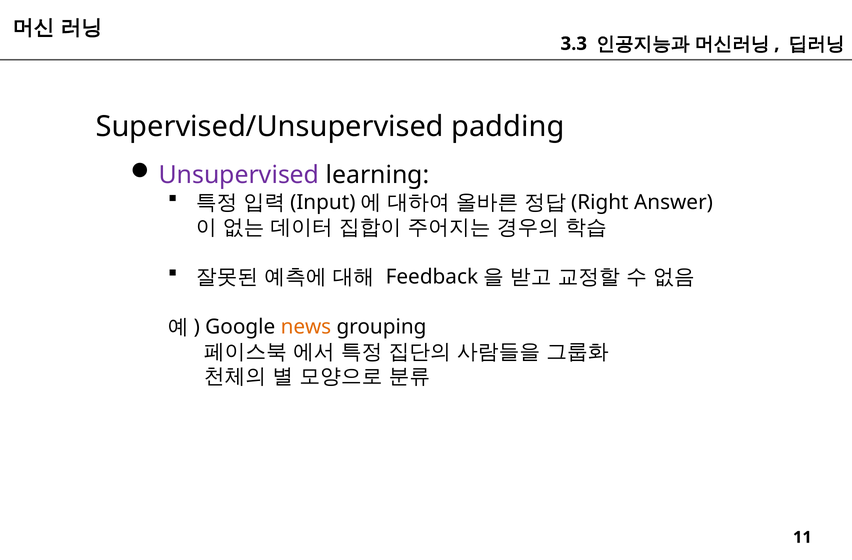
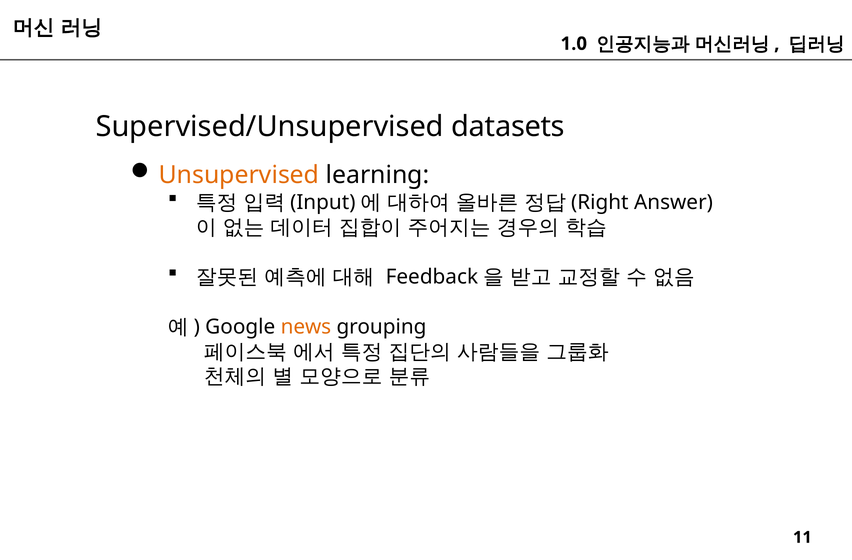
3.3: 3.3 -> 1.0 (574, 44)
padding: padding -> datasets (508, 127)
Unsupervised colour: purple -> orange (239, 175)
